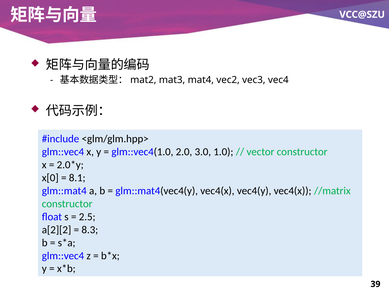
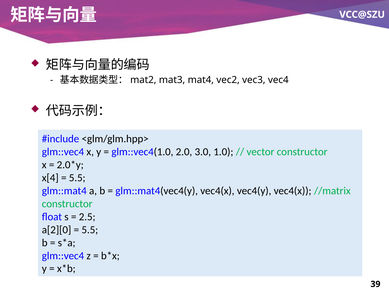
x[0: x[0 -> x[4 (50, 178)
8.1: 8.1 -> 5.5 (77, 178)
a[2][2: a[2][2 -> a[2][0 (57, 230)
8.3: 8.3 -> 5.5 (90, 230)
